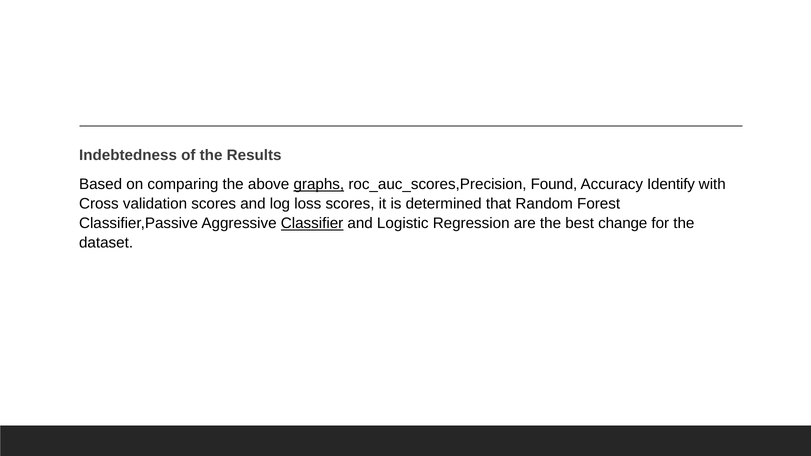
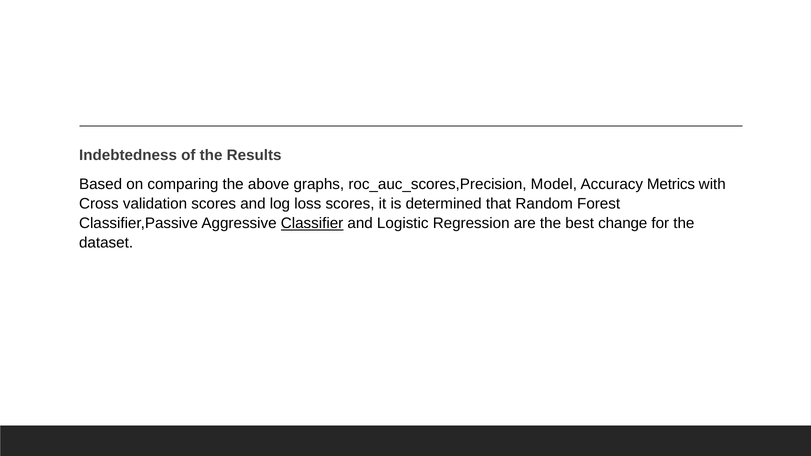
graphs underline: present -> none (319, 184)
Found: Found -> Model (554, 184)
Identify: Identify -> Metrics (671, 184)
